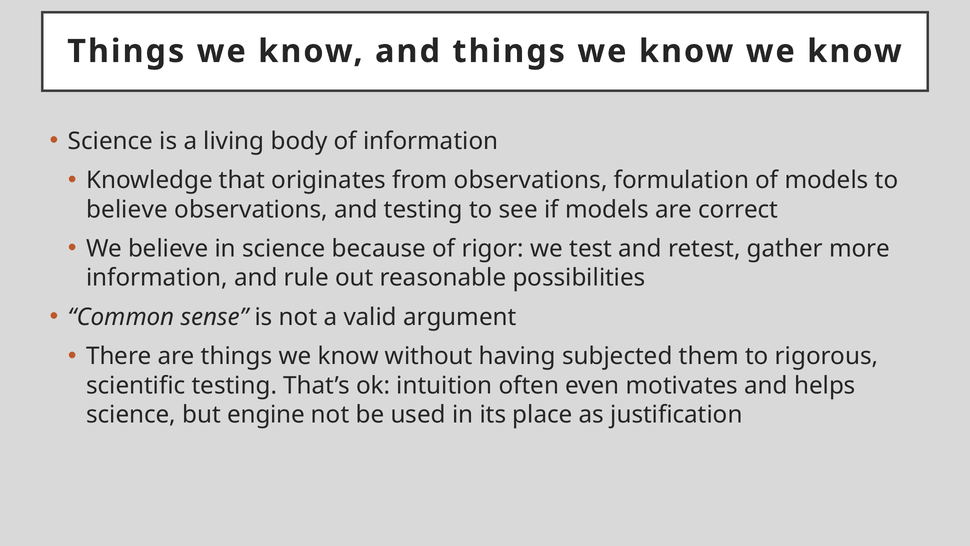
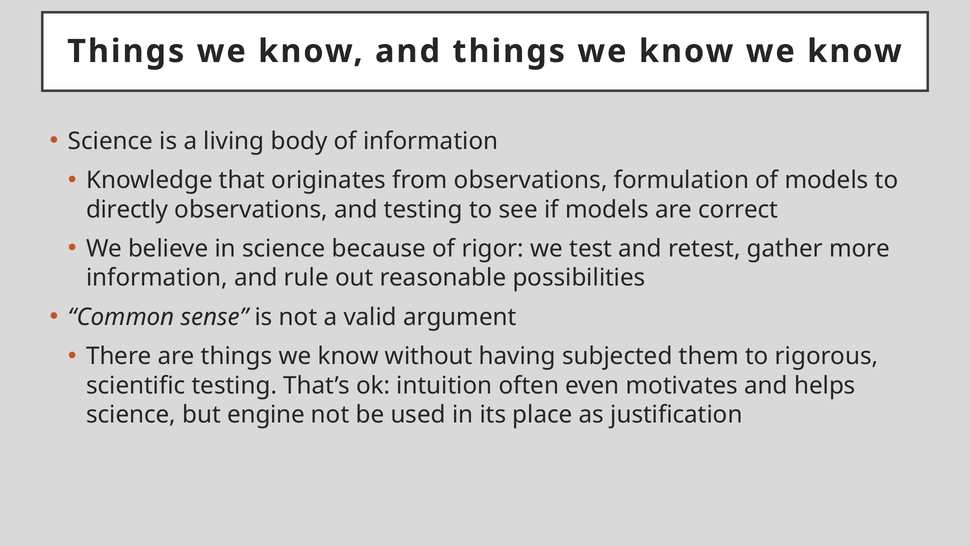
believe: believe -> directly (127, 209)
